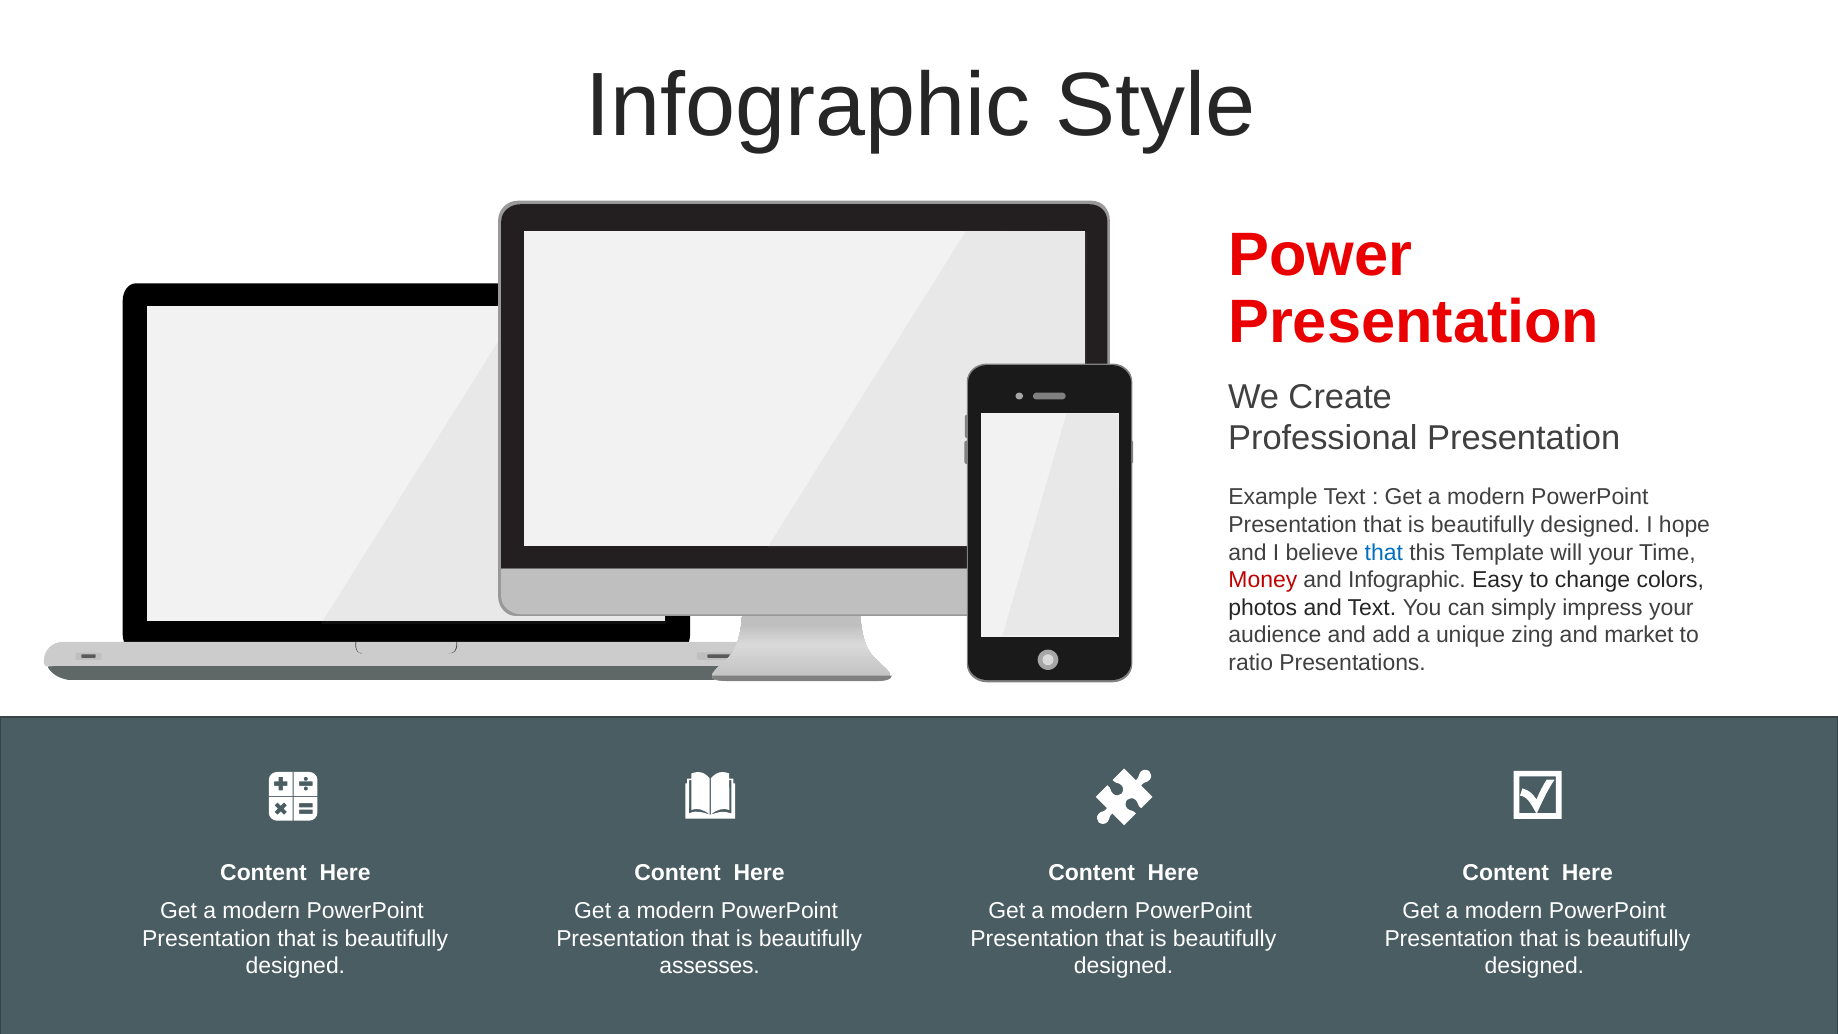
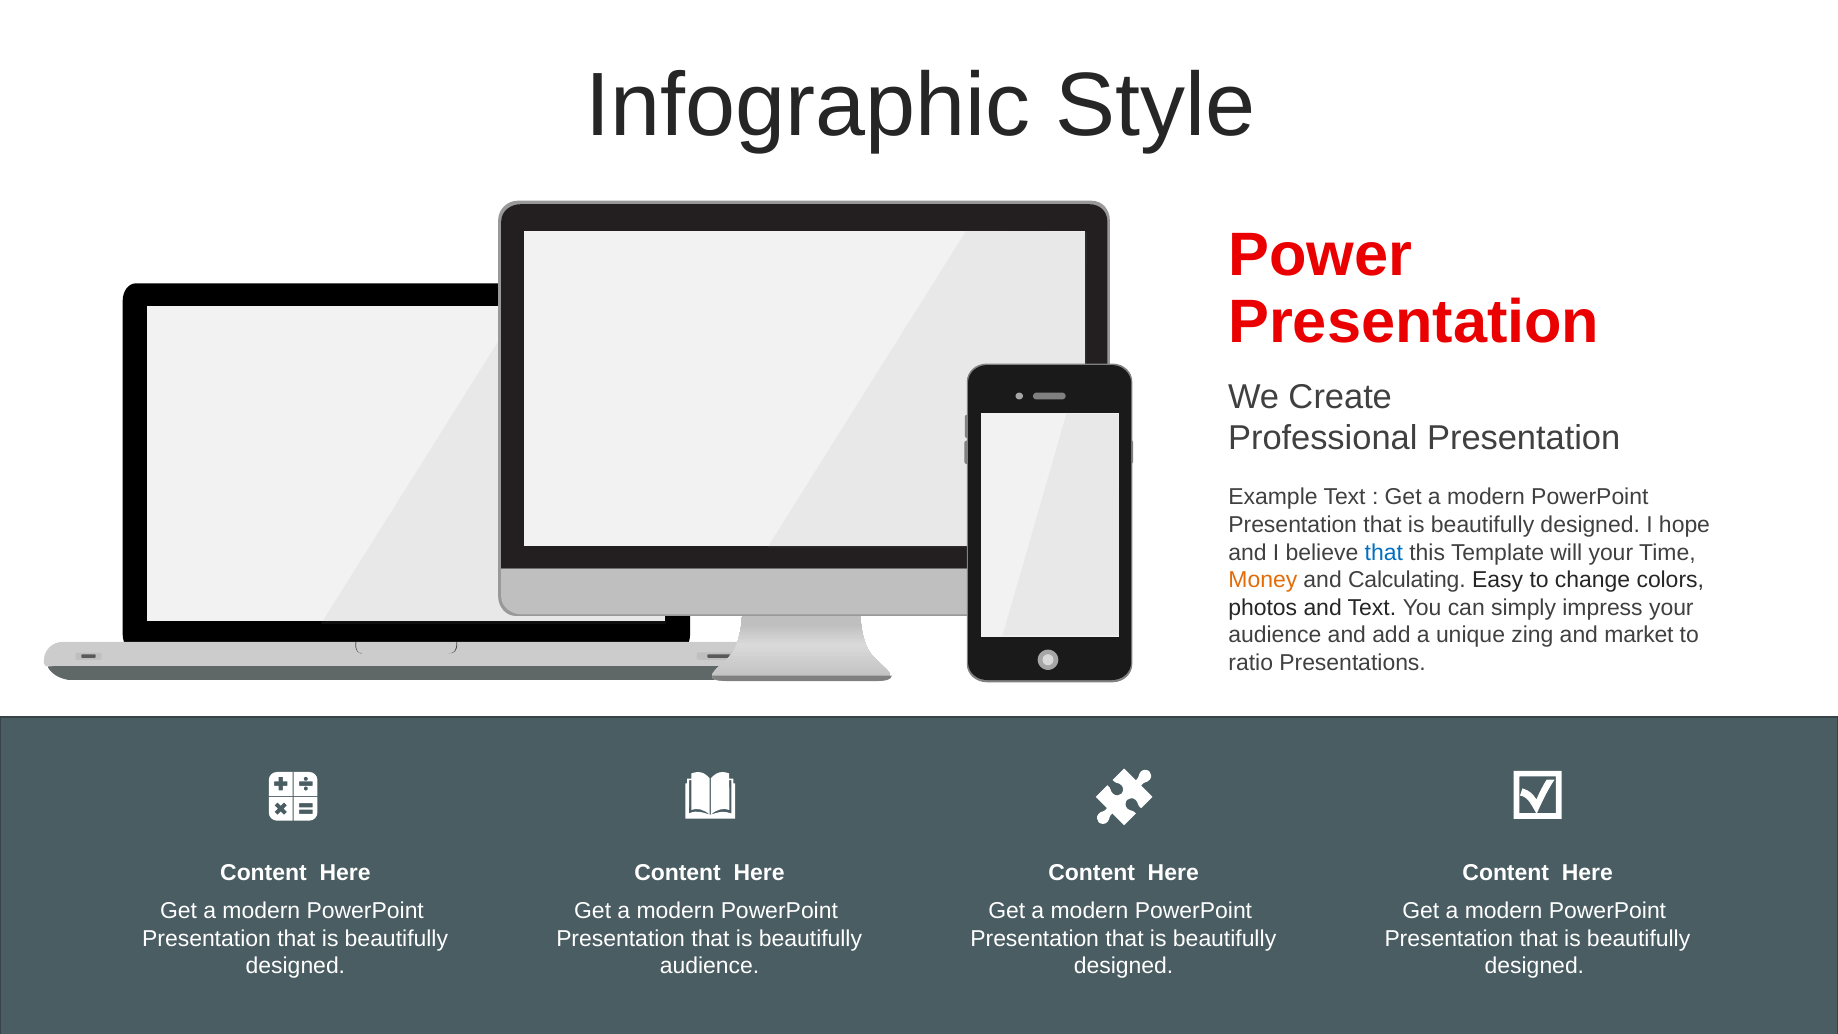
Money colour: red -> orange (1263, 580)
and Infographic: Infographic -> Calculating (1407, 580)
assesses: assesses -> audience (709, 966)
